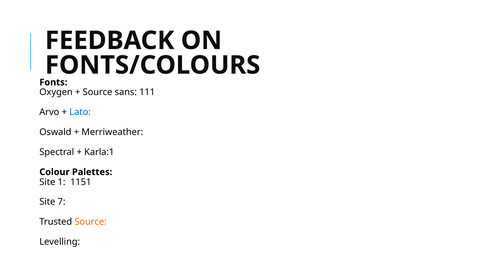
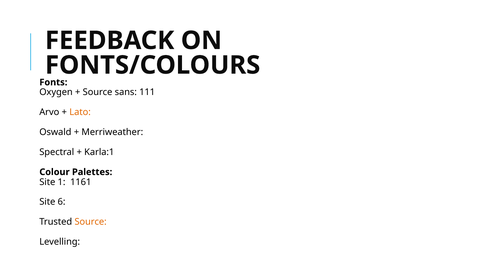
Lato colour: blue -> orange (80, 112)
1151: 1151 -> 1161 (81, 182)
7: 7 -> 6 (62, 202)
